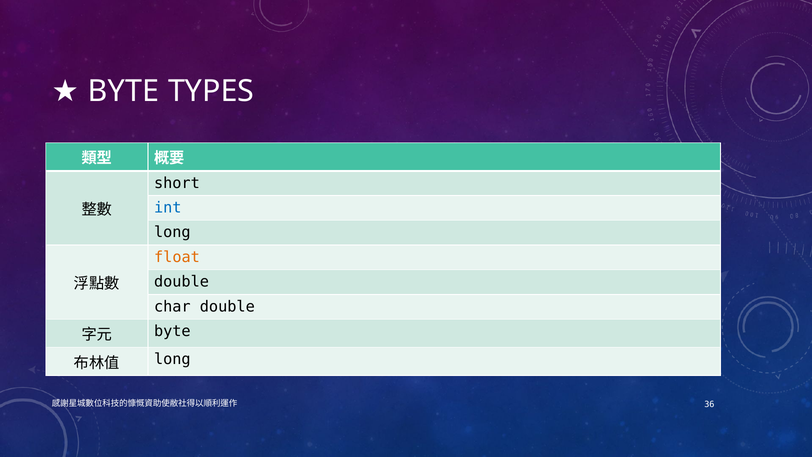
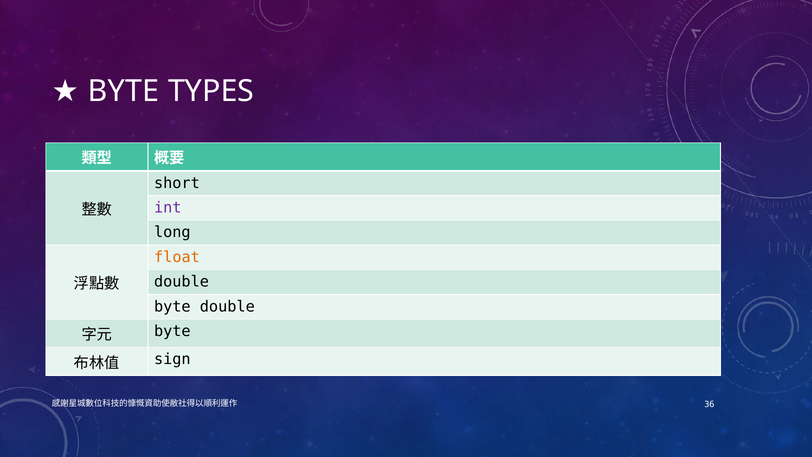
int colour: blue -> purple (168, 208)
char: char -> byte (172, 306)
long: long -> sign (172, 359)
